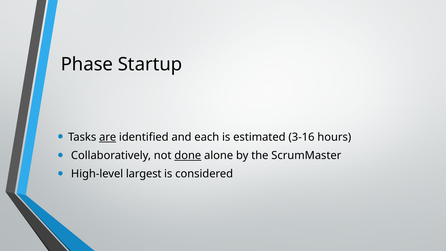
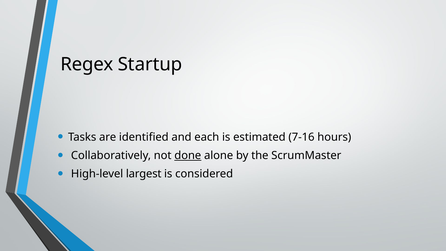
Phase: Phase -> Regex (87, 64)
are underline: present -> none (108, 137)
3-16: 3-16 -> 7-16 (301, 137)
